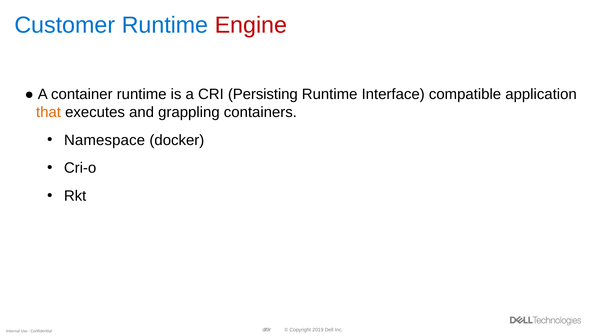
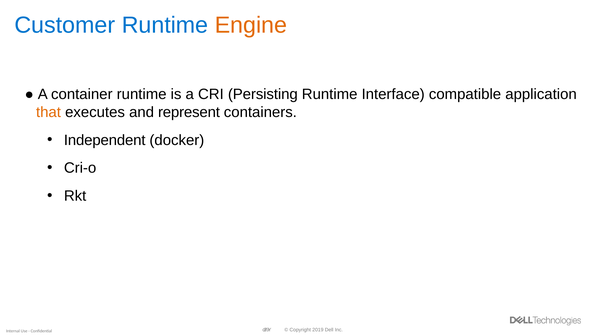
Engine colour: red -> orange (251, 25)
grappling: grappling -> represent (189, 112)
Namespace: Namespace -> Independent (105, 140)
